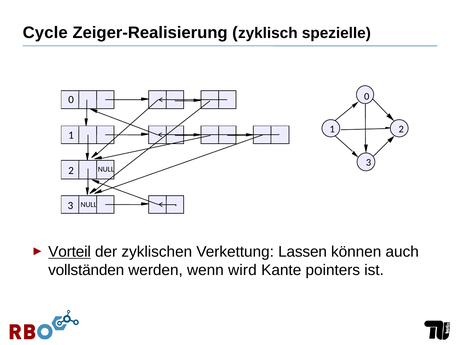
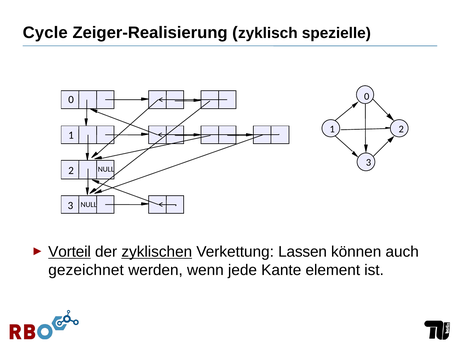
zyklischen underline: none -> present (157, 252)
vollständen: vollständen -> gezeichnet (86, 270)
wird: wird -> jede (242, 270)
pointers: pointers -> element (333, 270)
